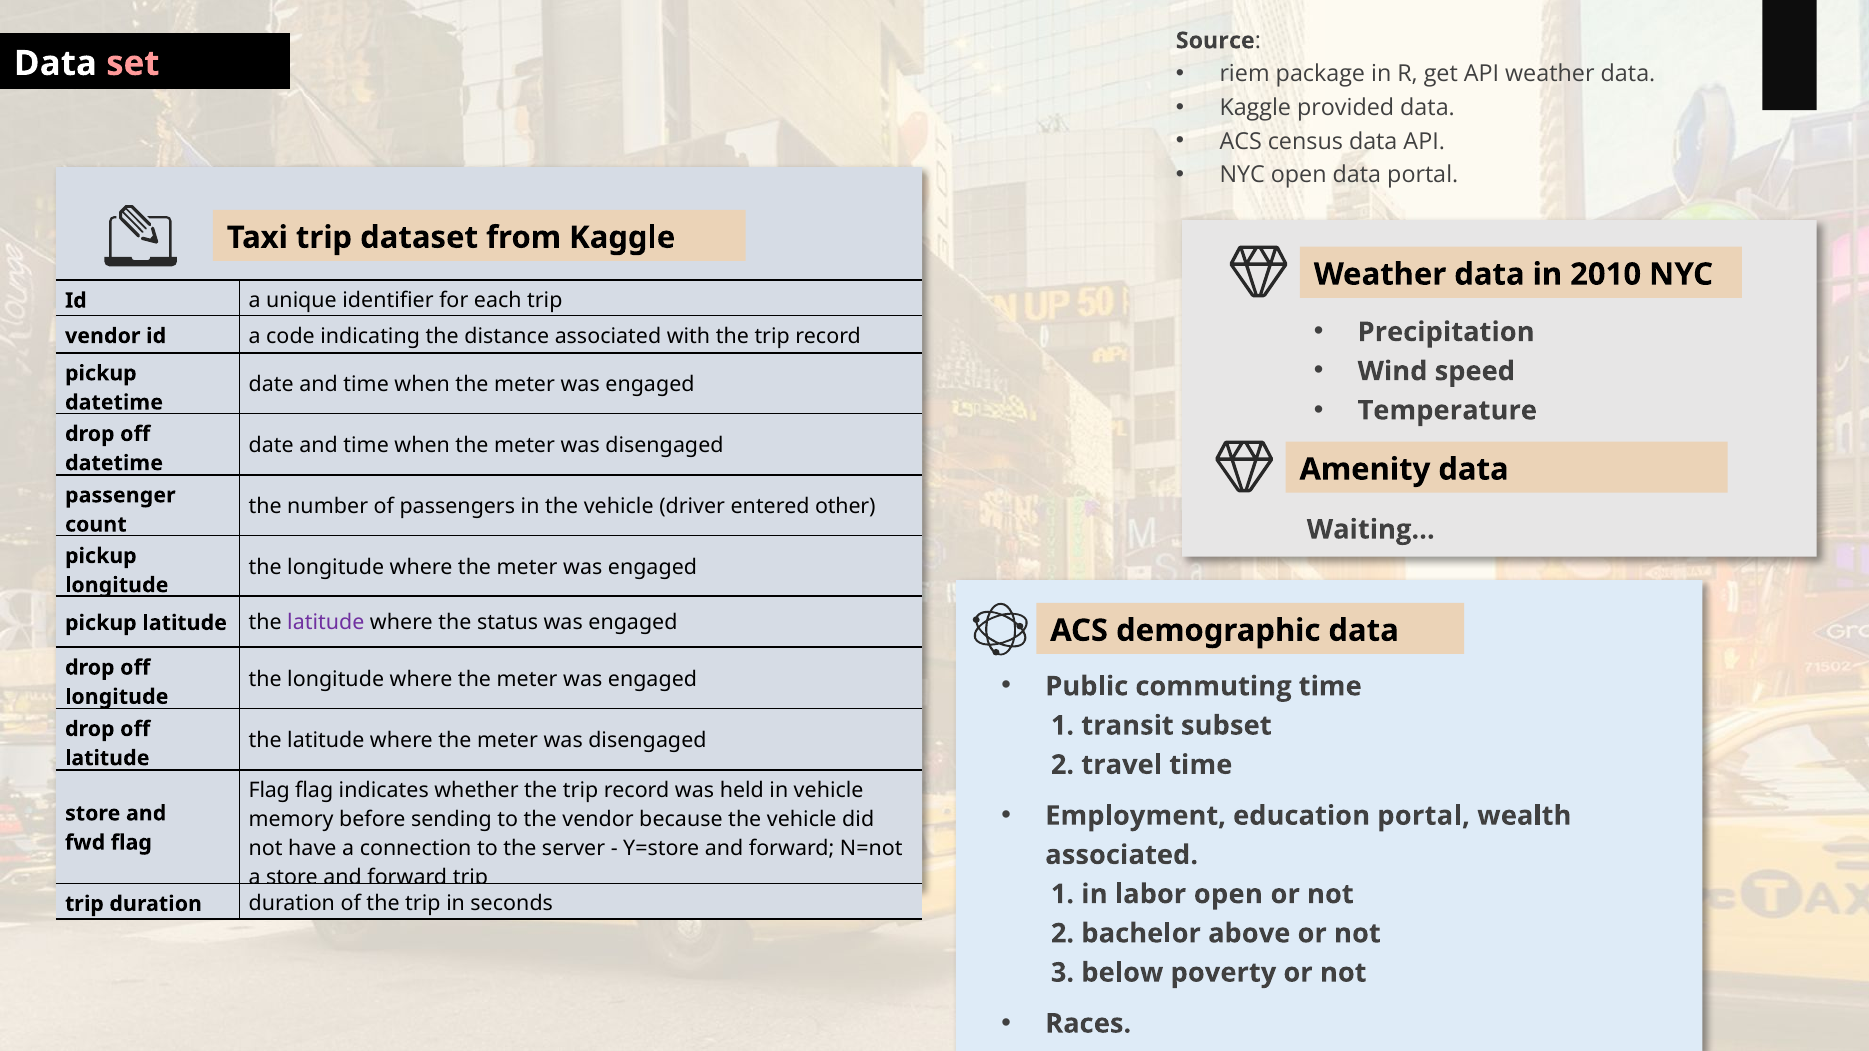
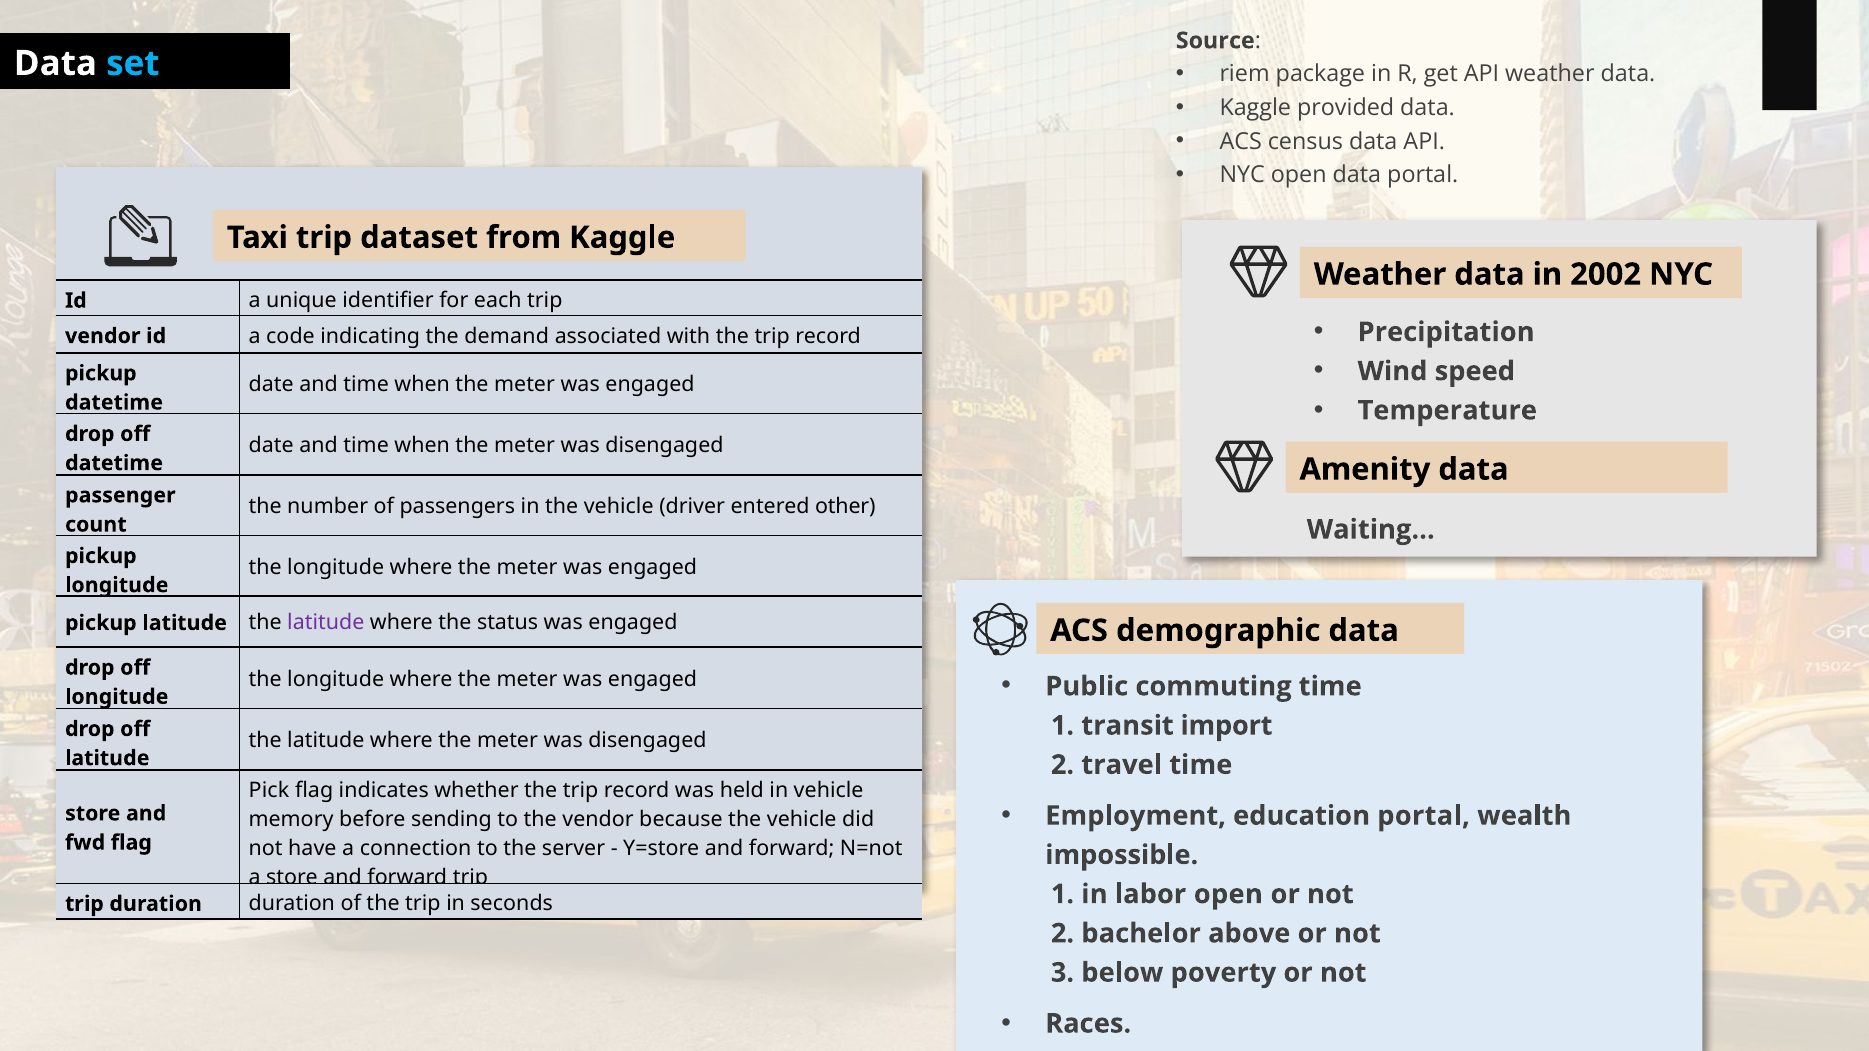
set colour: pink -> light blue (133, 63)
2010: 2010 -> 2002 (1606, 274)
distance: distance -> demand (507, 336)
subset: subset -> import (1226, 726)
Flag: Flag -> Pick (269, 791)
associated: associated -> impossible (1122, 855)
